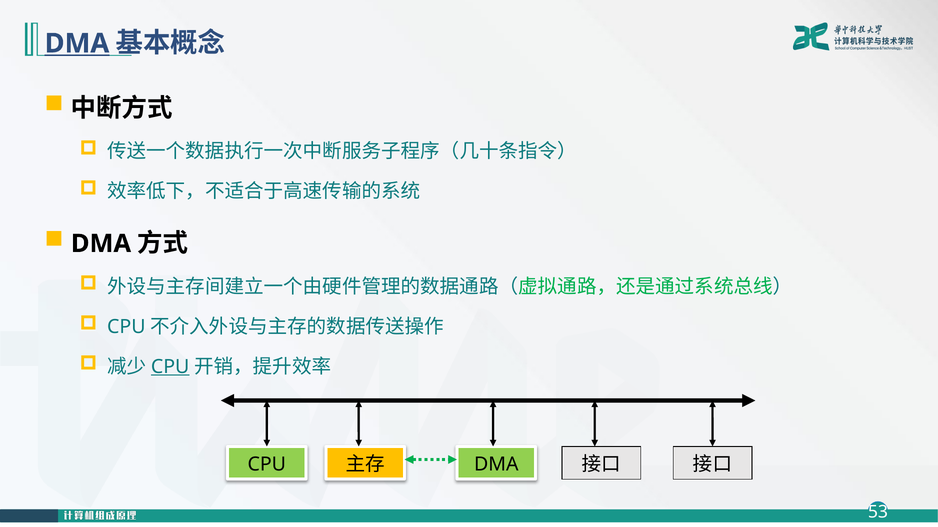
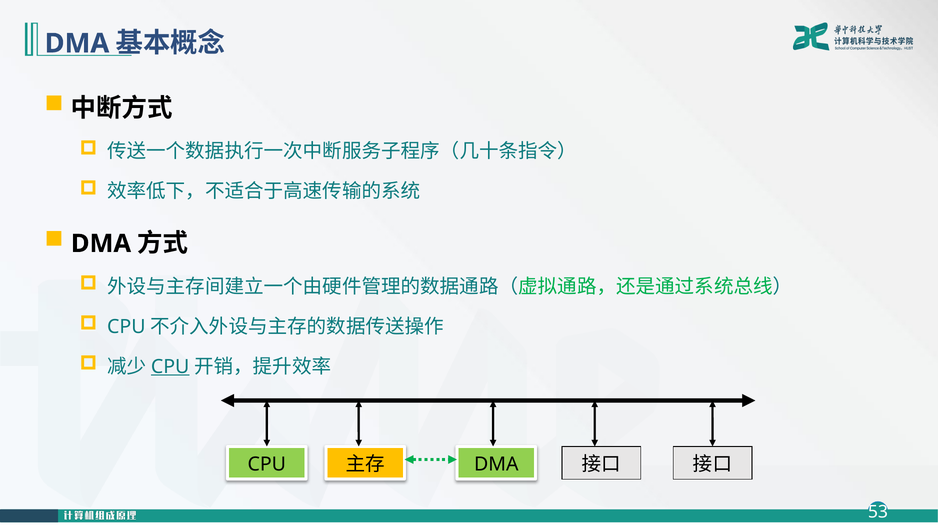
DMA underline: present -> none (77, 43)
